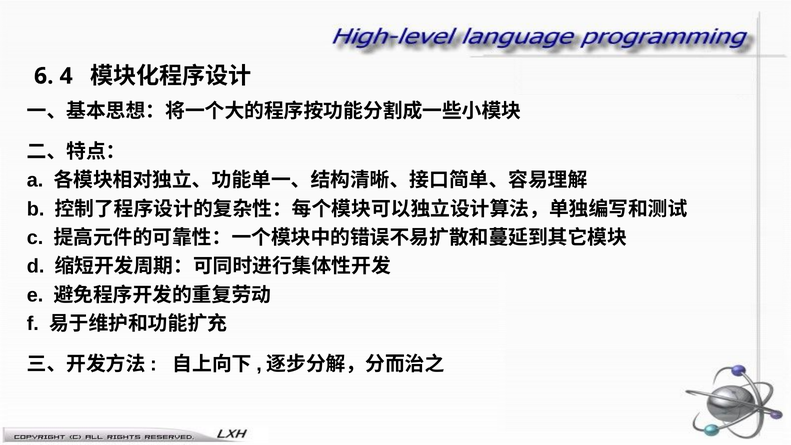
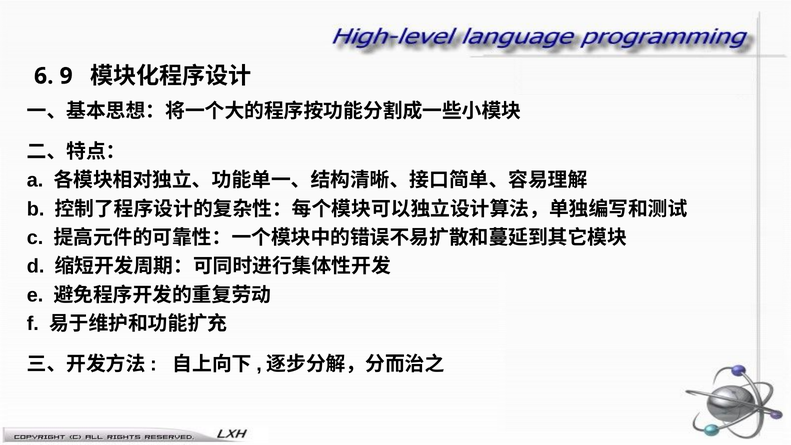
4: 4 -> 9 (66, 76)
